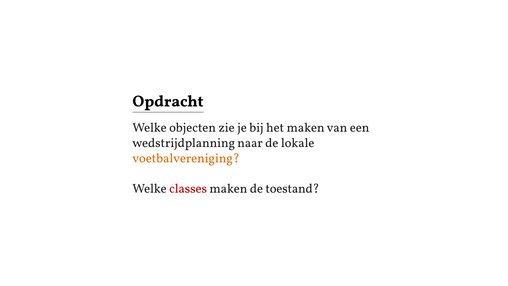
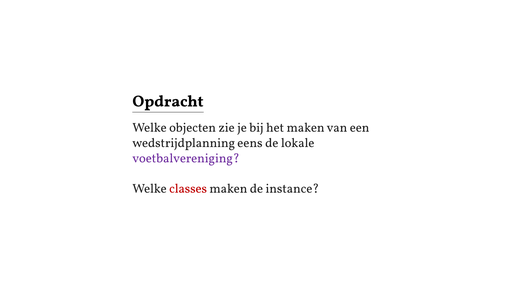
naar: naar -> eens (250, 143)
voetbalvereniging colour: orange -> purple (186, 158)
toestand: toestand -> instance (292, 189)
